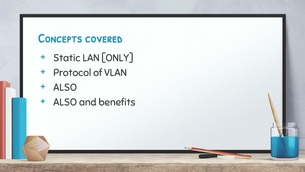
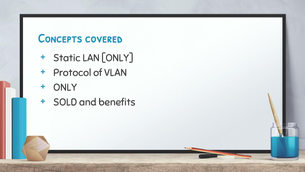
ALSO: ALSO -> ONLY (65, 87)
ALSO: ALSO -> SOLD (65, 102)
